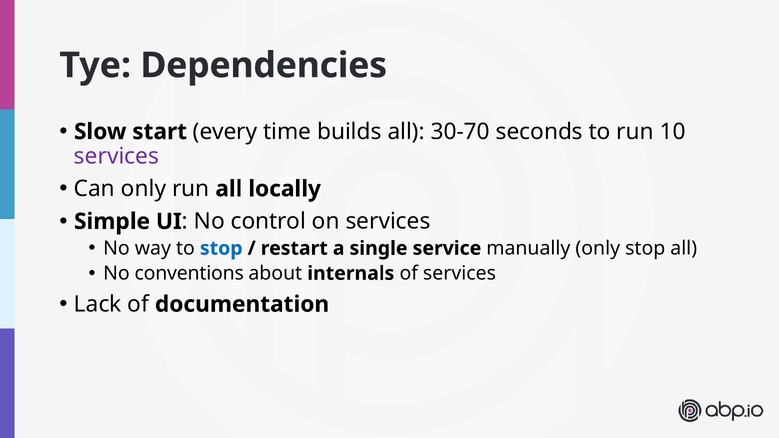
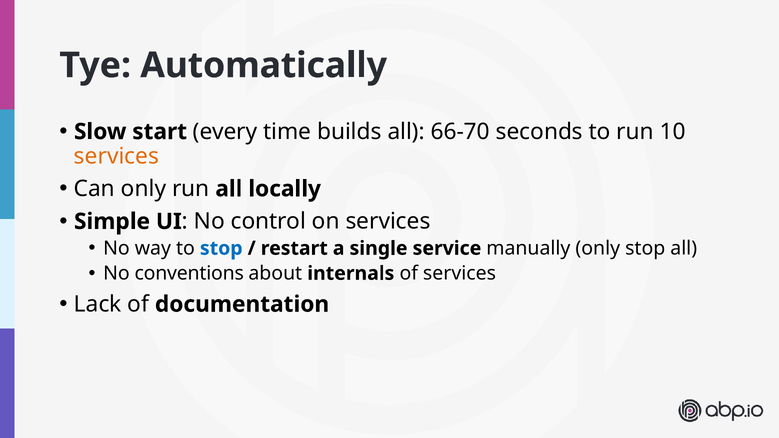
Dependencies: Dependencies -> Automatically (264, 65)
30-70: 30-70 -> 66-70 (460, 132)
services colour: purple -> orange (116, 156)
